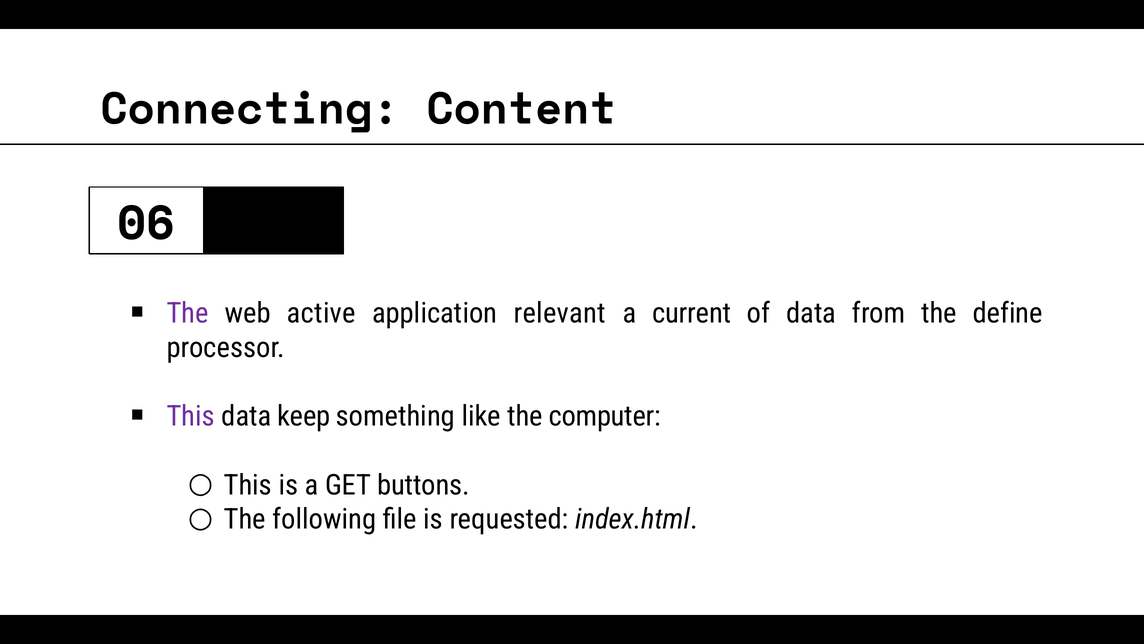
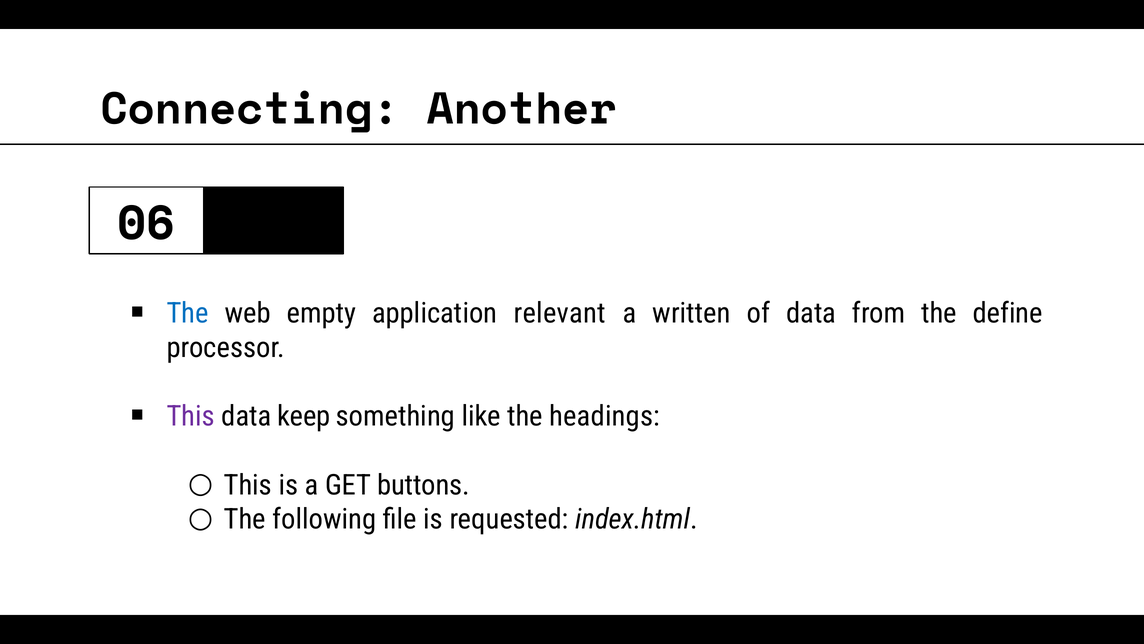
Content: Content -> Another (522, 109)
The colour: purple -> blue (188, 313)
active: active -> empty (321, 313)
current: current -> written (692, 313)
computer: computer -> headings (605, 416)
